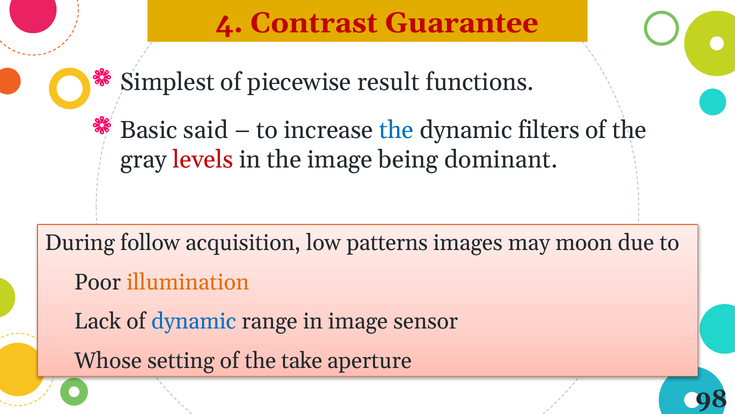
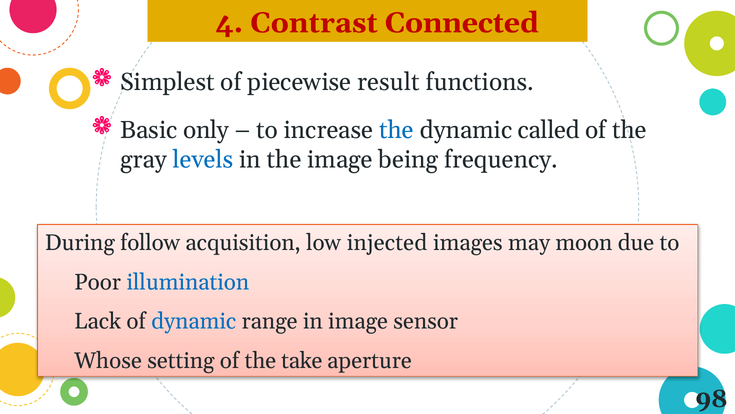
Guarantee: Guarantee -> Connected (462, 23)
said: said -> only (206, 130)
filters: filters -> called (549, 130)
levels colour: red -> blue (203, 159)
dominant: dominant -> frequency (501, 159)
patterns: patterns -> injected (387, 243)
illumination colour: orange -> blue (188, 282)
